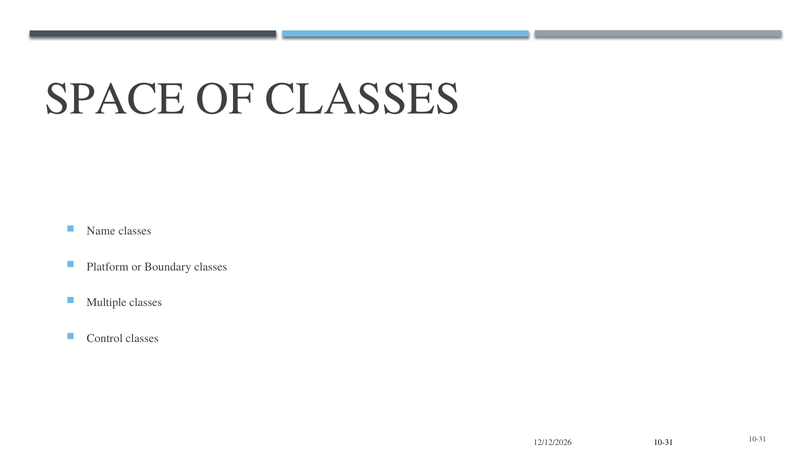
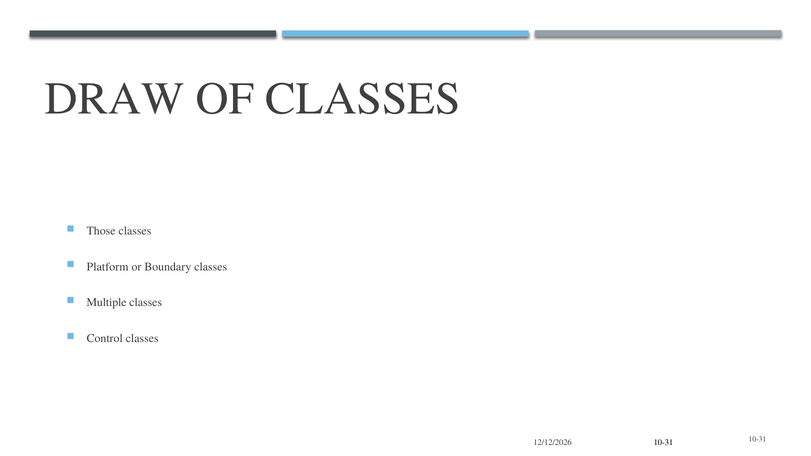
SPACE: SPACE -> DRAW (115, 99)
Name: Name -> Those (101, 231)
